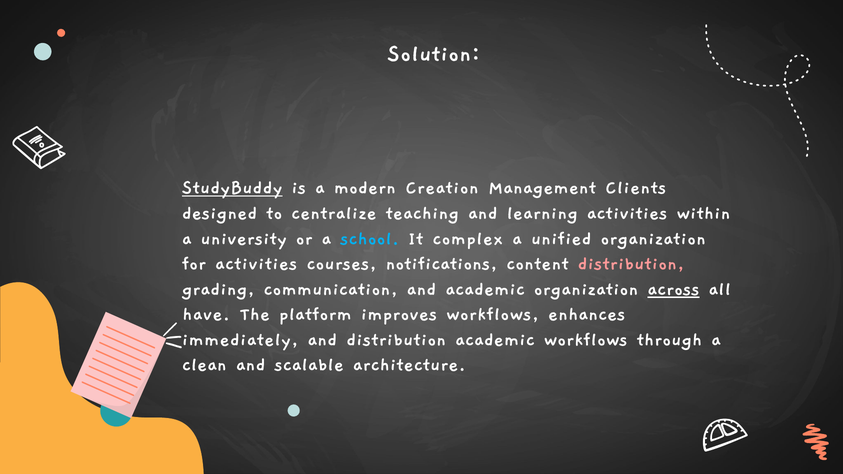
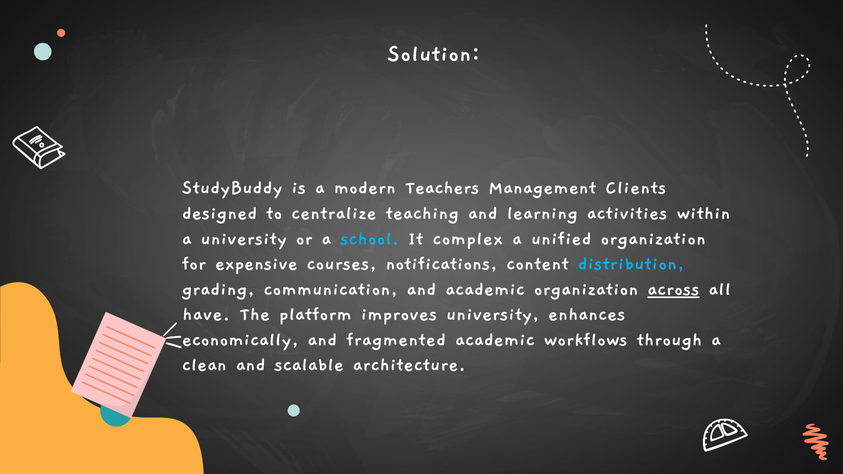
StudyBuddy underline: present -> none (232, 187)
Creation: Creation -> Teachers (442, 187)
for activities: activities -> expensive (256, 263)
distribution colour: pink -> light blue (631, 263)
improves workflows: workflows -> university (493, 314)
immediately: immediately -> economically (240, 339)
and distribution: distribution -> fragmented (396, 339)
